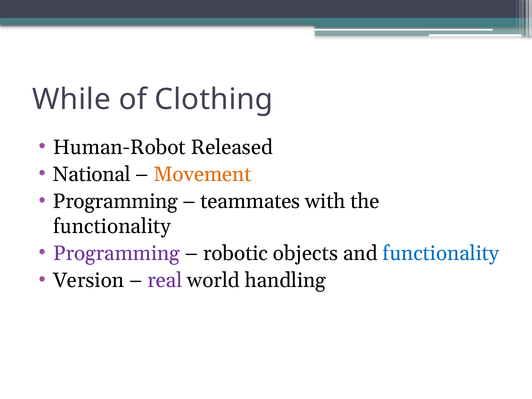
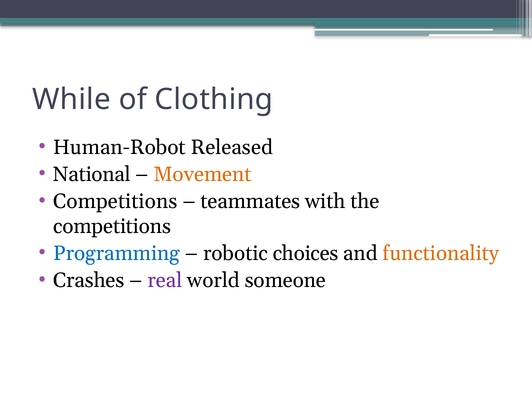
Programming: Programming -> Competitions (115, 201)
functionality: functionality -> competitions (112, 226)
Programming colour: purple -> blue (116, 253)
objects: objects -> choices (306, 253)
functionality colour: blue -> orange (441, 253)
Version: Version -> Crashes (89, 280)
handling: handling -> someone (285, 280)
